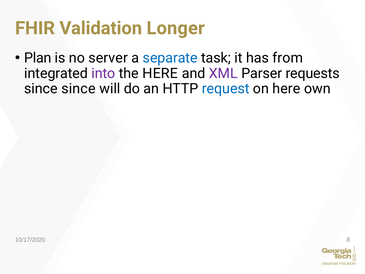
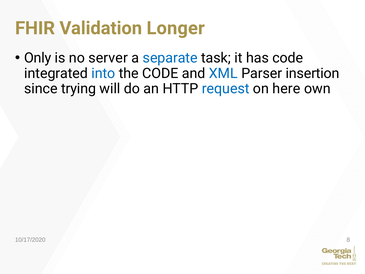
Plan: Plan -> Only (38, 58)
has from: from -> code (288, 58)
into colour: purple -> blue (103, 73)
the HERE: HERE -> CODE (160, 73)
XML colour: purple -> blue (223, 73)
requests: requests -> insertion (313, 73)
since since: since -> trying (79, 89)
